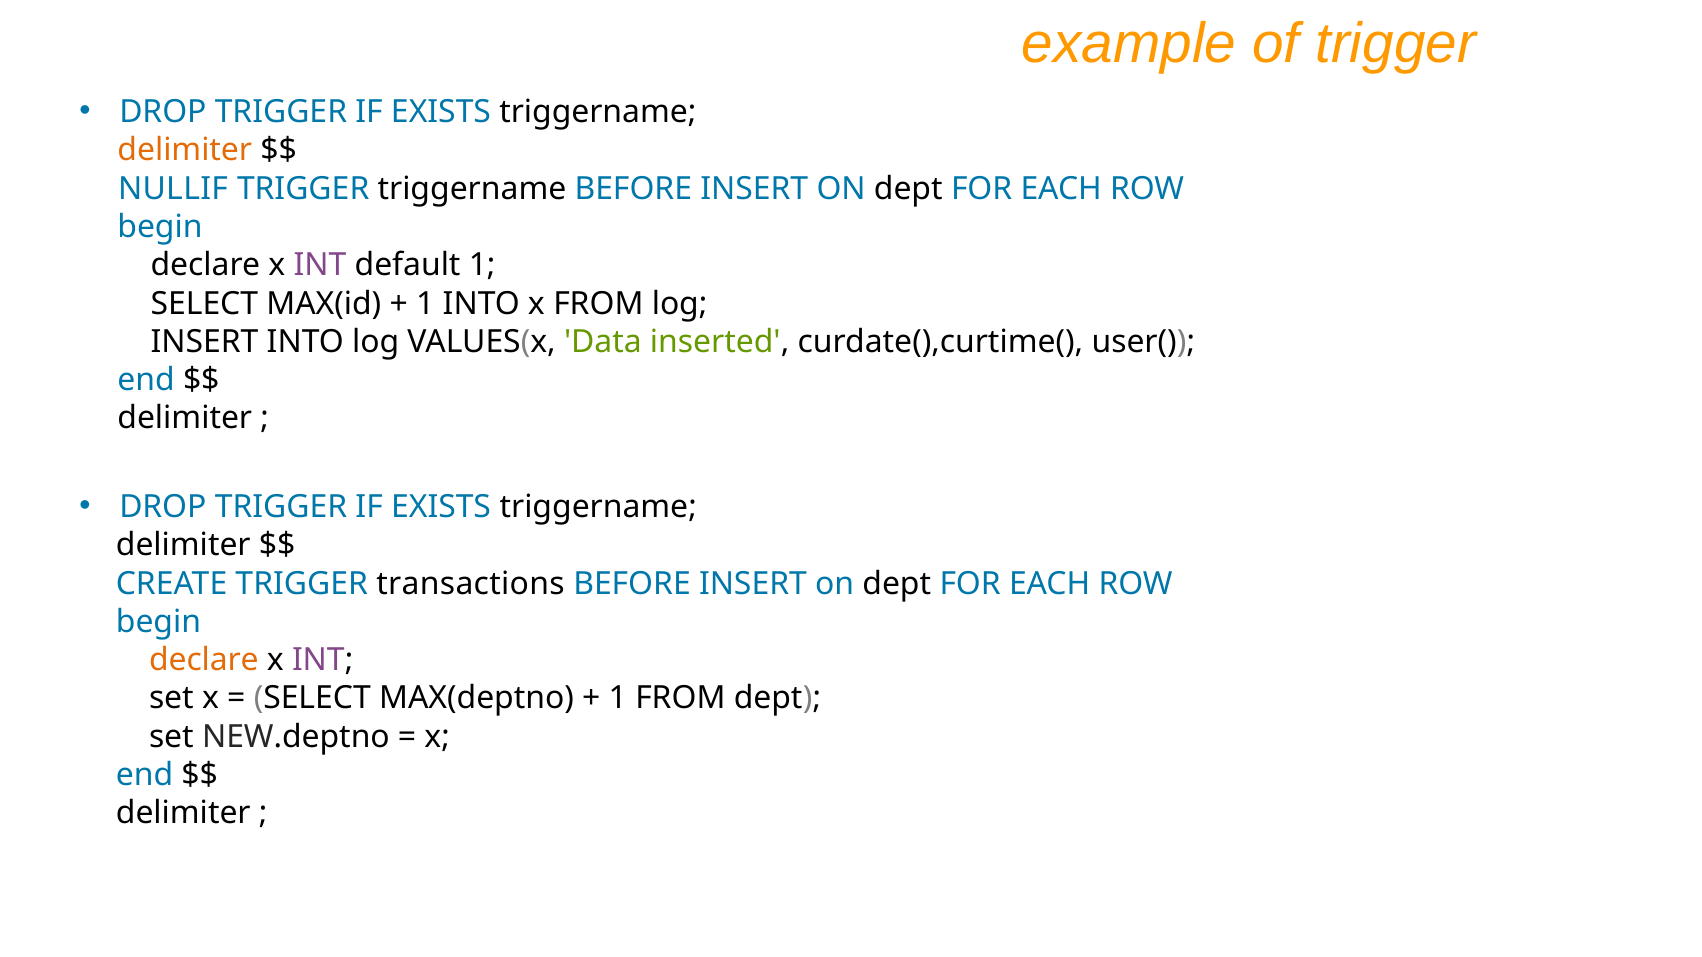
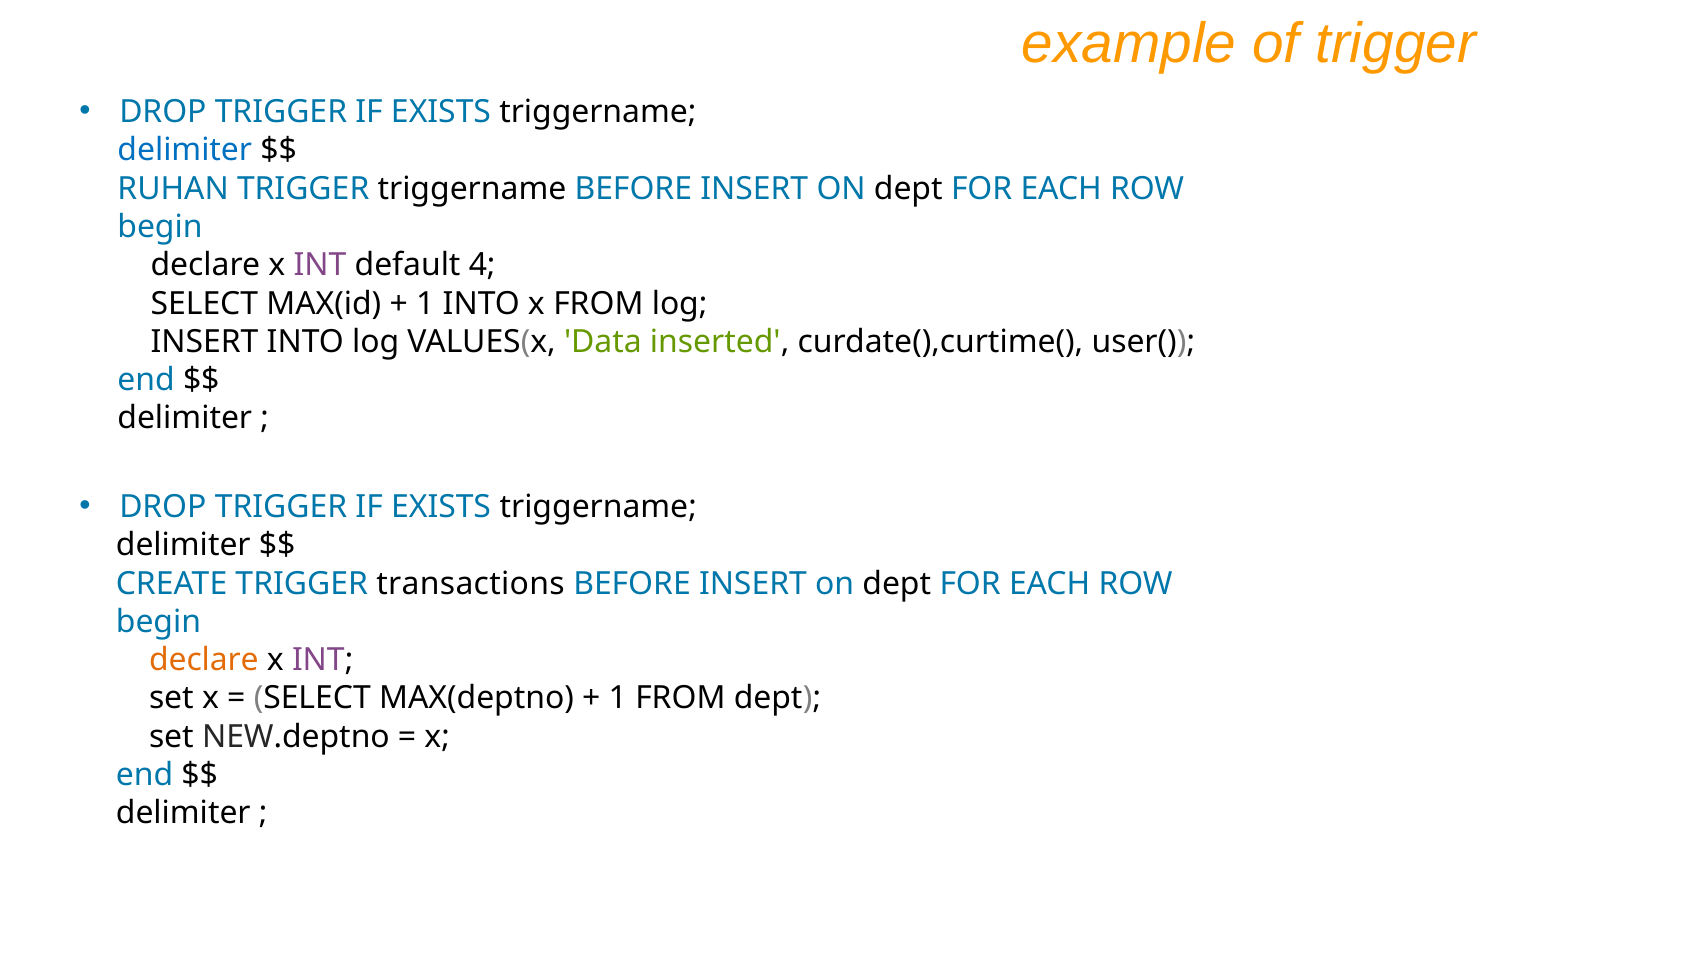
delimiter colour: orange -> blue (185, 150)
NULLIF: NULLIF -> RUHAN (173, 189)
default 1: 1 -> 4 (482, 265)
